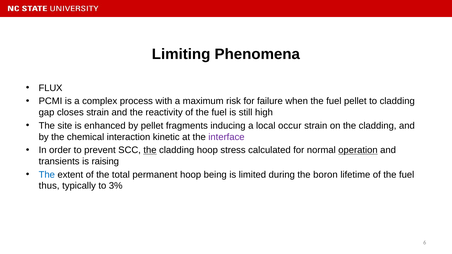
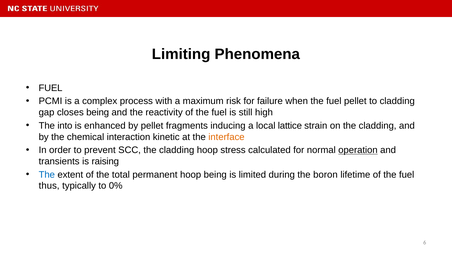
FLUX: FLUX -> FUEL (51, 88)
closes strain: strain -> being (98, 113)
site: site -> into (65, 126)
occur: occur -> lattice (290, 126)
interface colour: purple -> orange (226, 137)
the underline: present -> none (150, 150)
3%: 3% -> 0% (116, 186)
